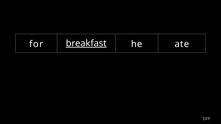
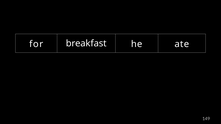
breakfast underline: present -> none (86, 44)
